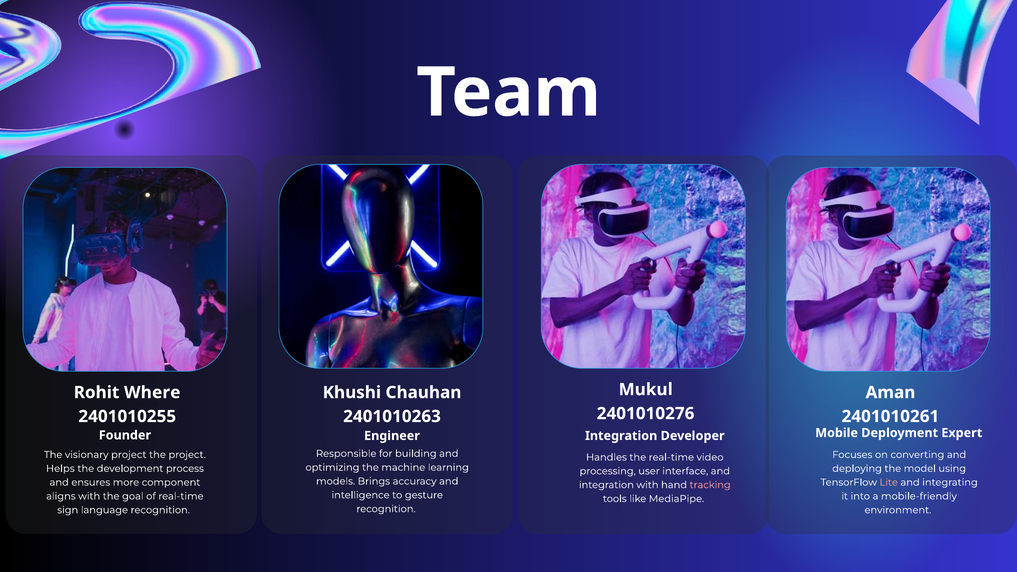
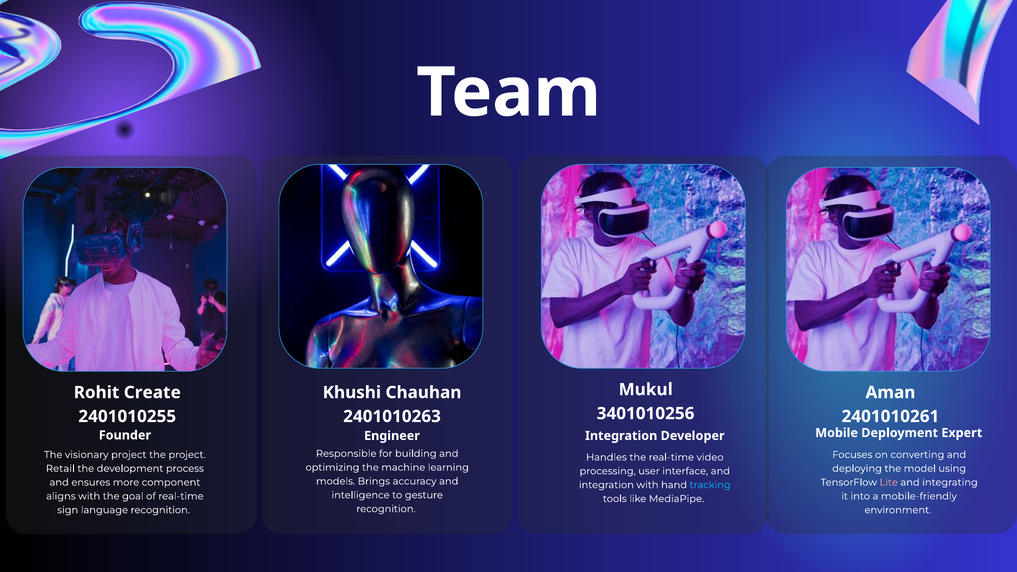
Where: Where -> Create (152, 393)
2401010276: 2401010276 -> 3401010256 (646, 414)
Helps: Helps -> Retail (60, 469)
tracking colour: pink -> light blue (710, 485)
